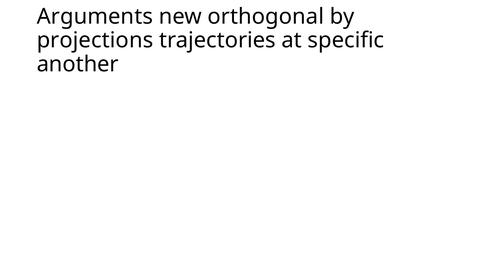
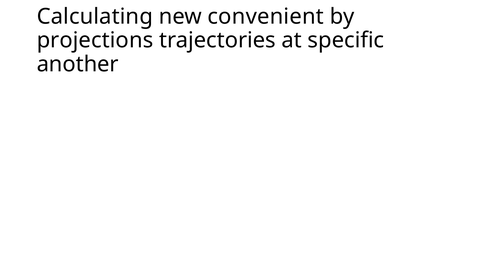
Arguments: Arguments -> Calculating (95, 17)
orthogonal: orthogonal -> convenient (266, 17)
